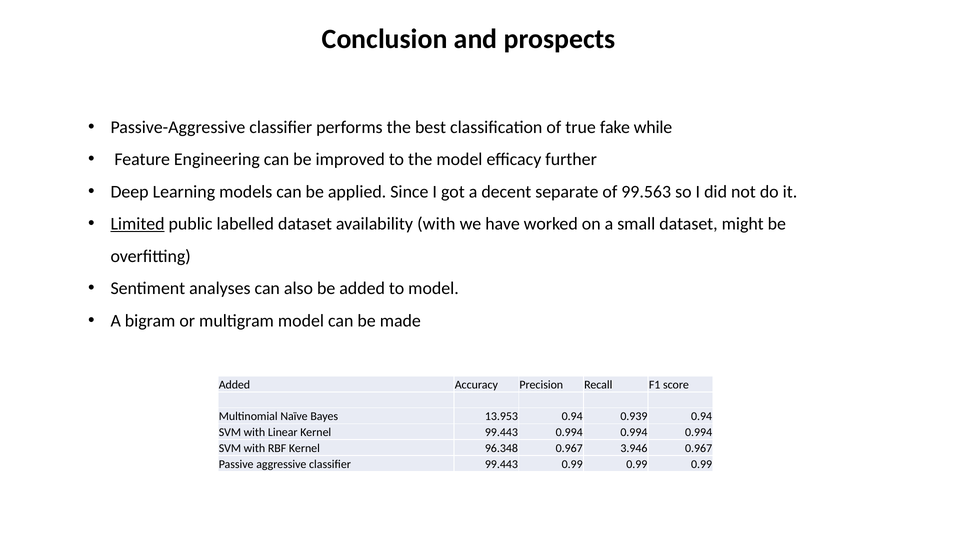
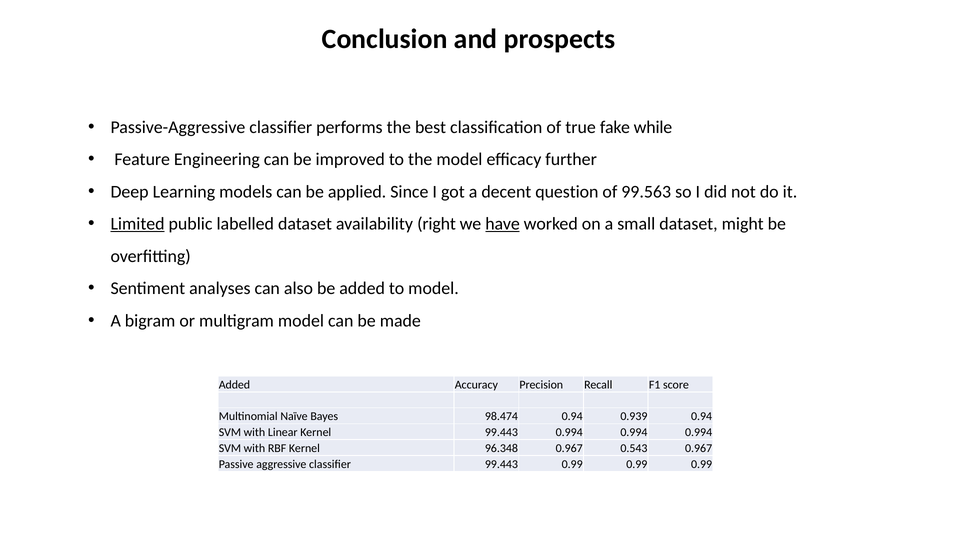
separate: separate -> question (567, 192)
availability with: with -> right (436, 224)
have underline: none -> present (503, 224)
13.953: 13.953 -> 98.474 (501, 416)
3.946: 3.946 -> 0.543 (634, 448)
